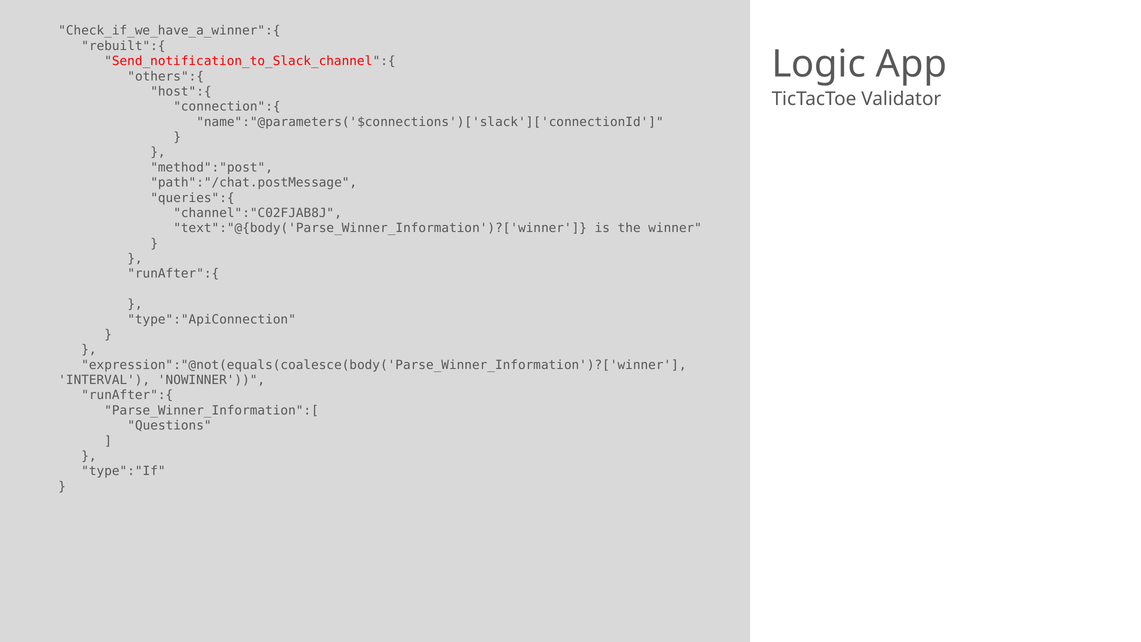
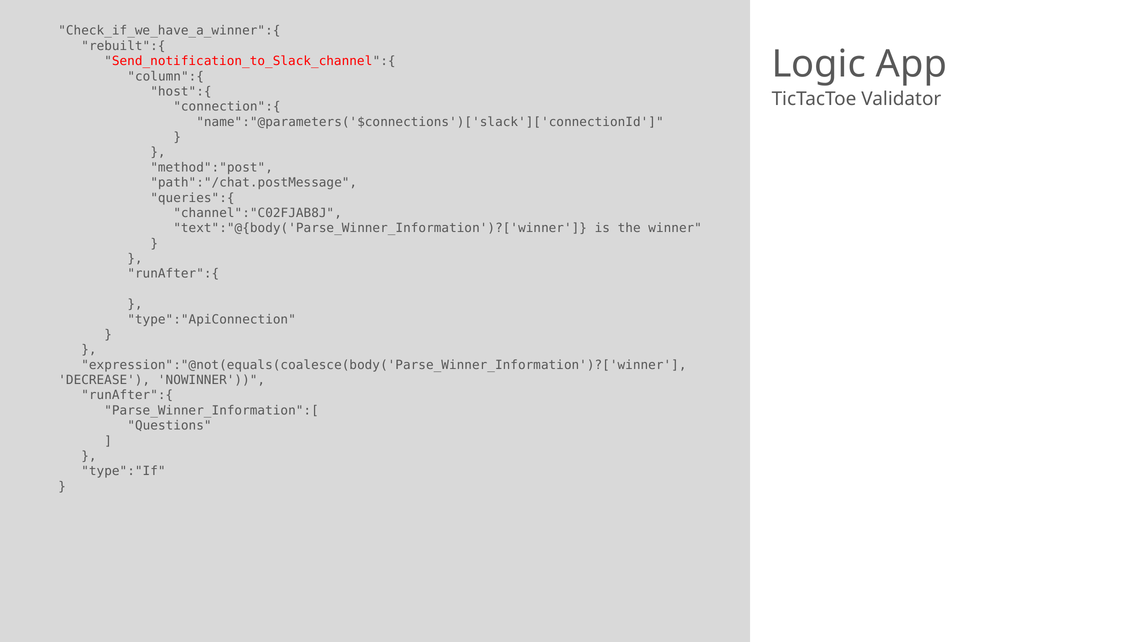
others":{: others":{ -> column":{ (166, 76)
INTERVAL: INTERVAL -> DECREASE (104, 380)
